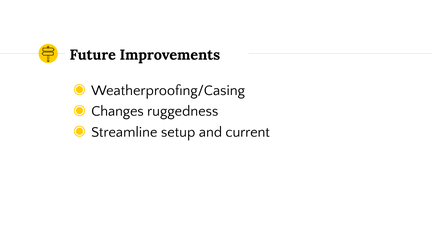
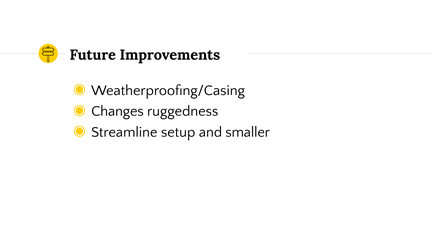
current: current -> smaller (248, 132)
